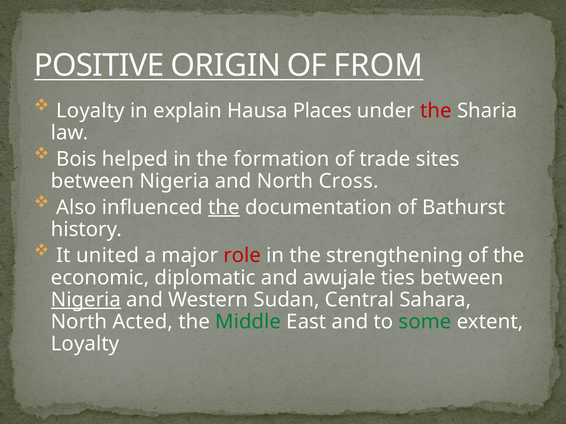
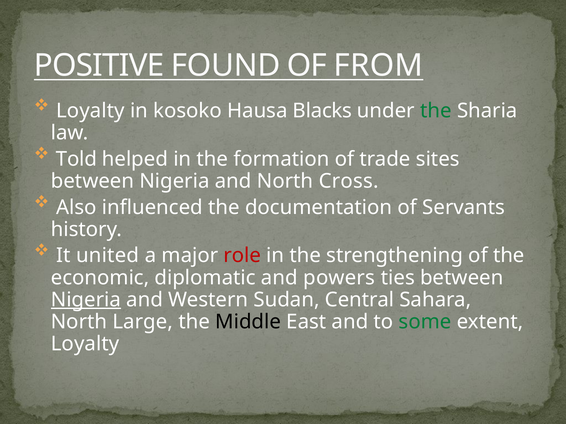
ORIGIN: ORIGIN -> FOUND (226, 65)
explain: explain -> kosoko (188, 111)
Places: Places -> Blacks (322, 111)
the colour: red -> green (436, 111)
Bois: Bois -> Told (76, 159)
the underline: present -> none (224, 208)
Bathurst: Bathurst -> Servants (464, 208)
awujale: awujale -> powers (339, 278)
Acted: Acted -> Large (143, 322)
Middle colour: green -> black (248, 322)
